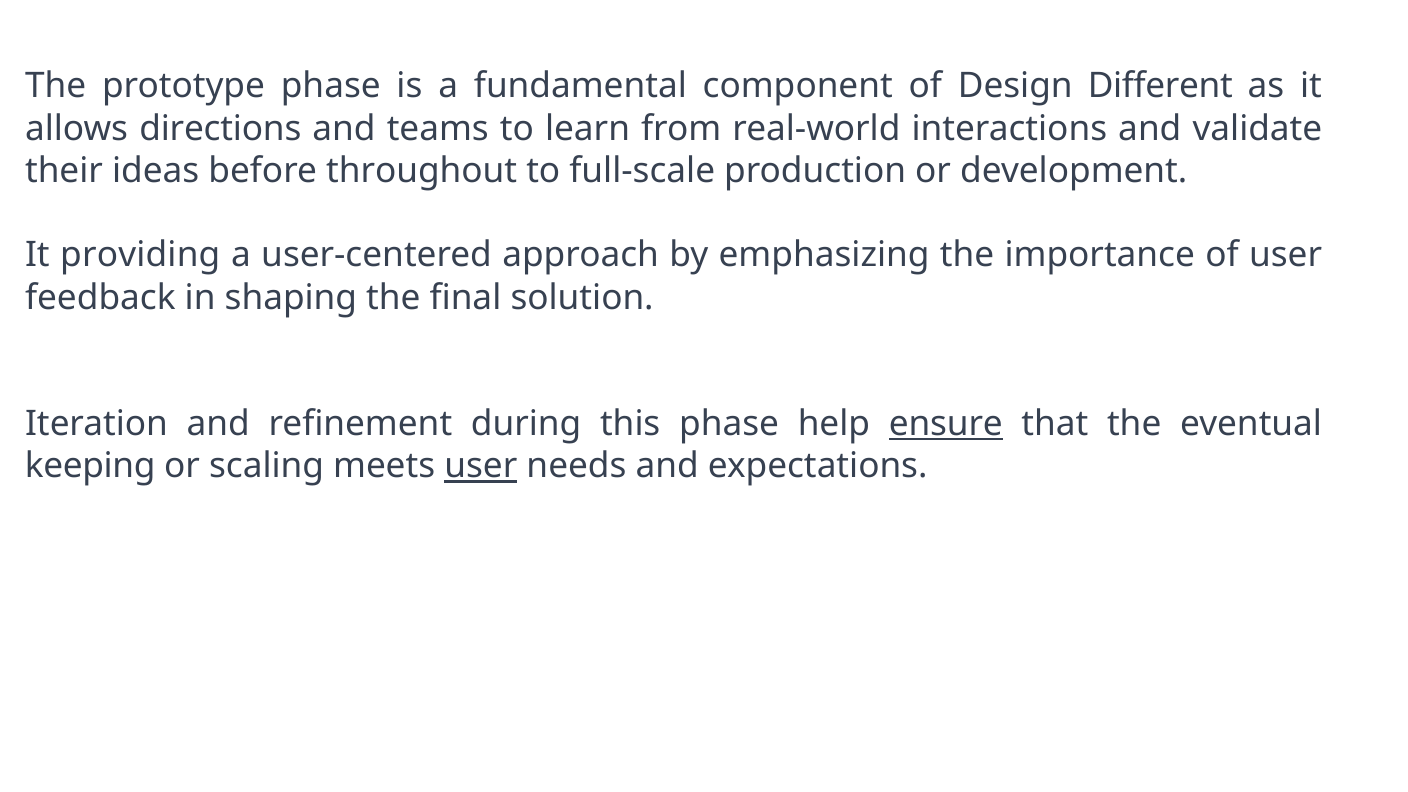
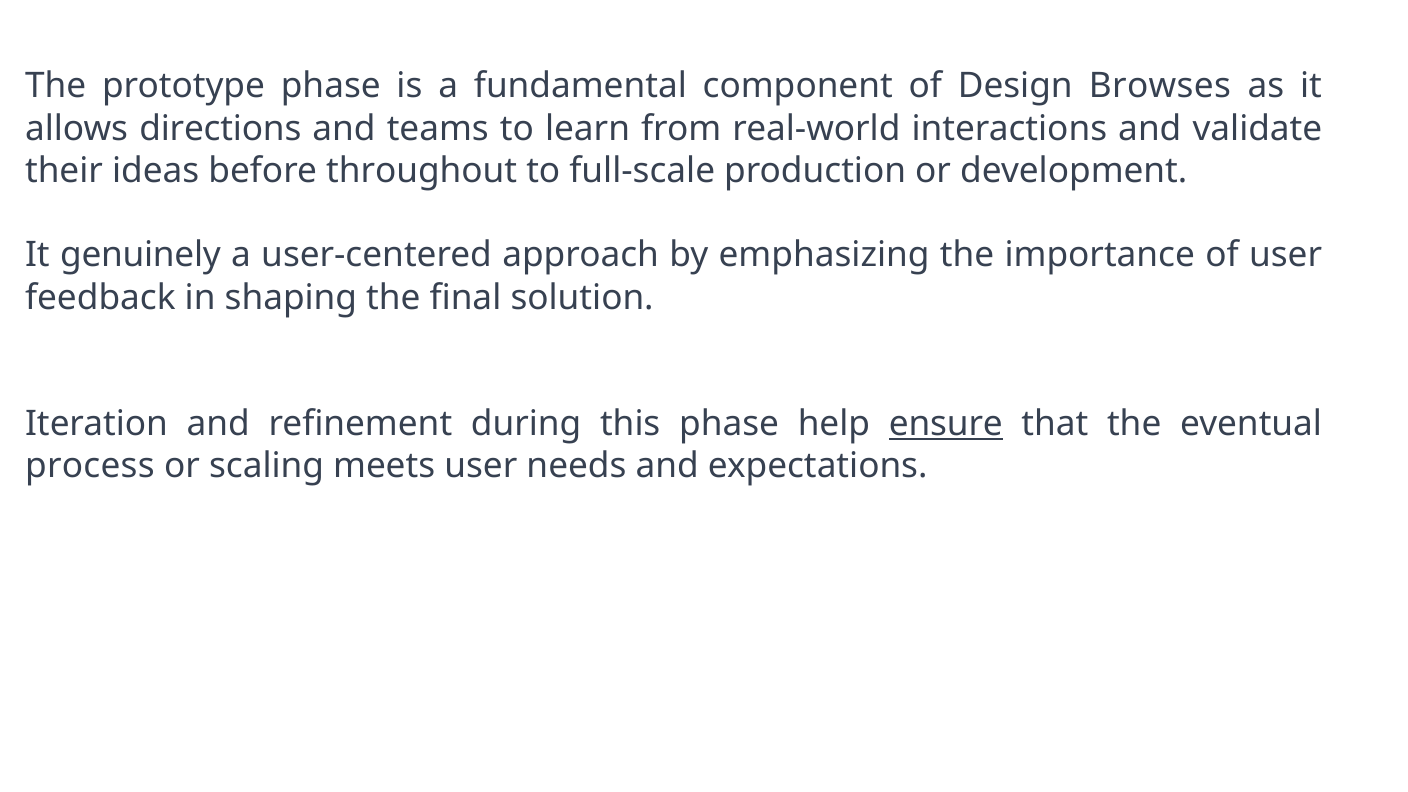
Different: Different -> Browses (1160, 86)
providing: providing -> genuinely (141, 255)
keeping: keeping -> process (90, 466)
user underline: present -> none (481, 466)
